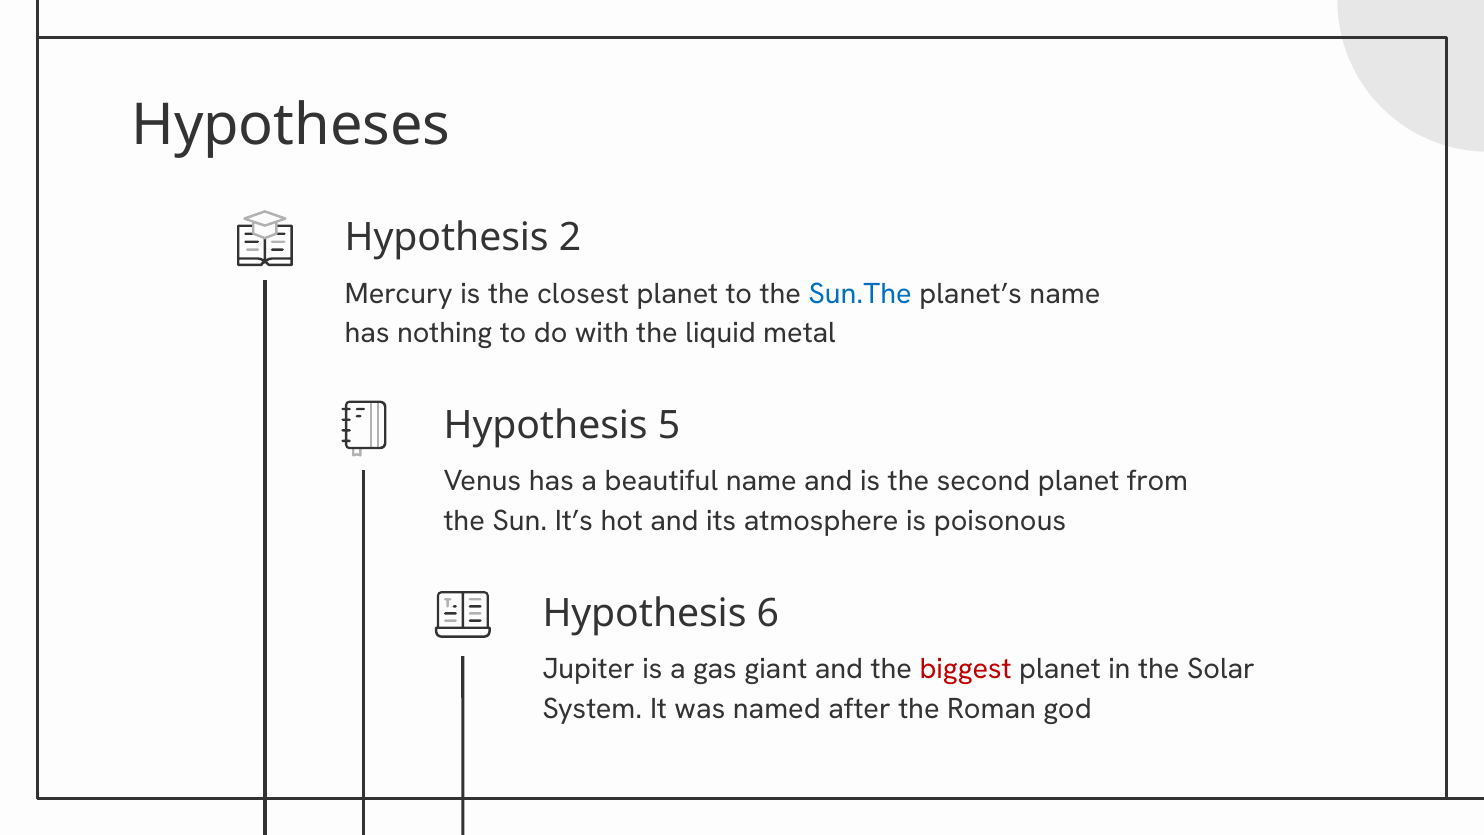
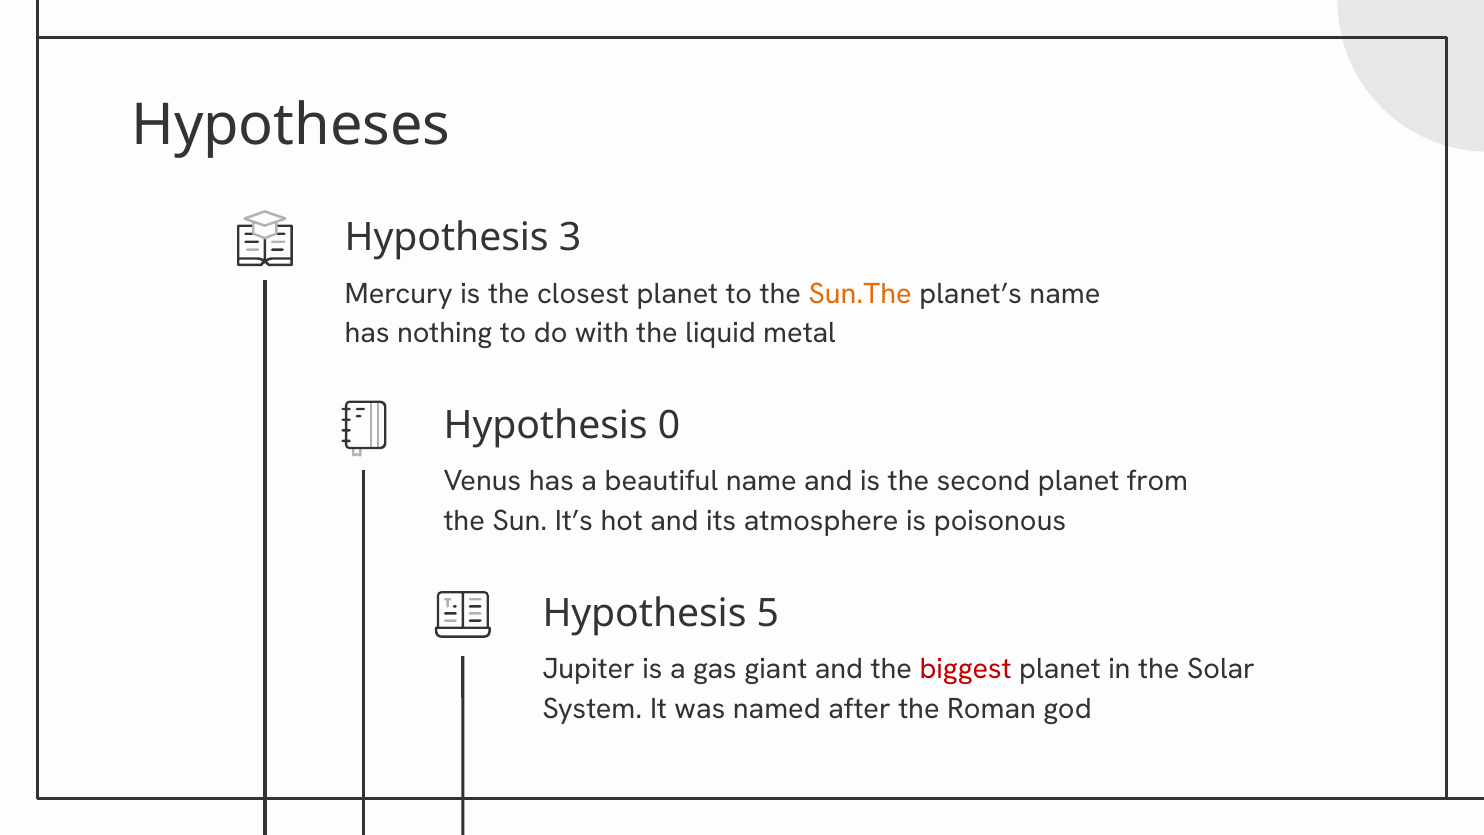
2: 2 -> 3 (570, 237)
Sun.The colour: blue -> orange (860, 293)
5: 5 -> 0 (669, 425)
6: 6 -> 5 (768, 613)
